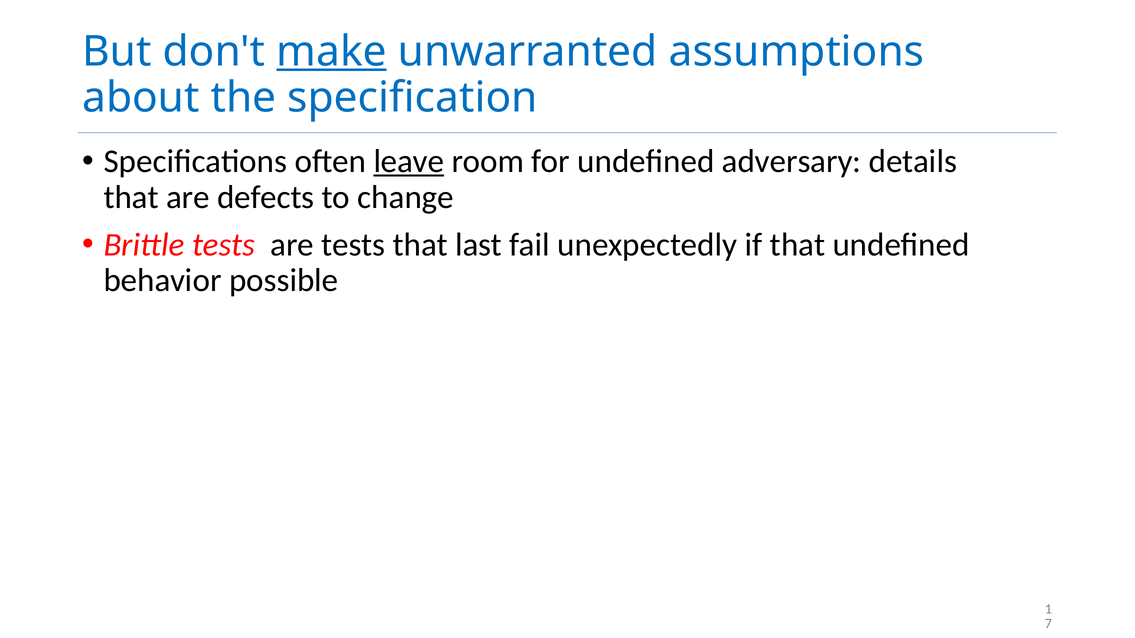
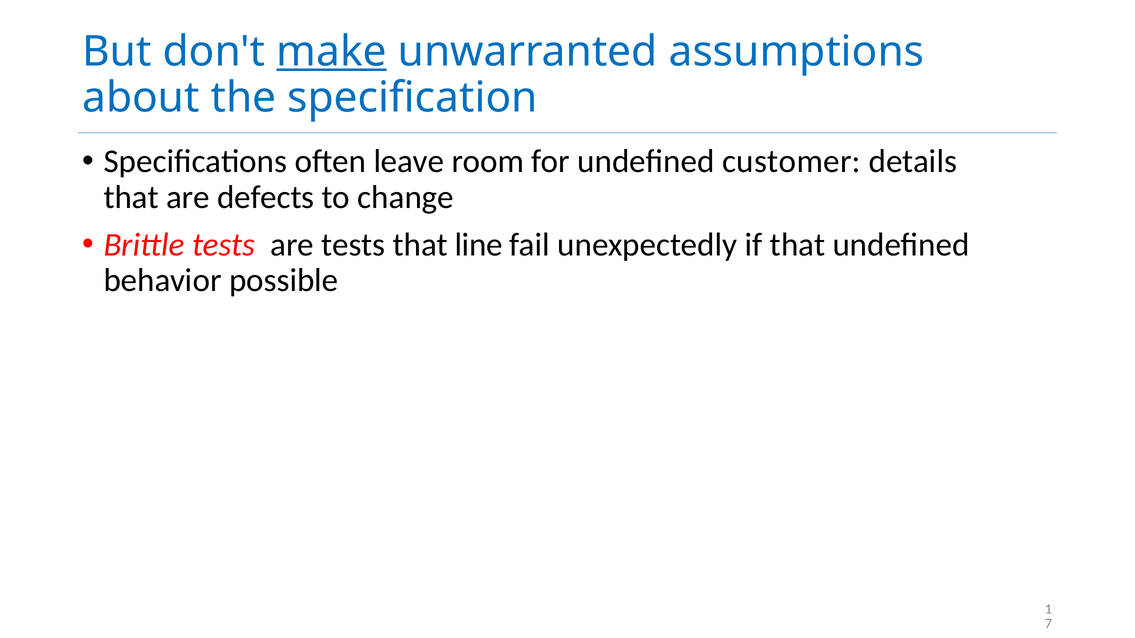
leave underline: present -> none (409, 162)
adversary: adversary -> customer (791, 162)
last: last -> line (479, 245)
